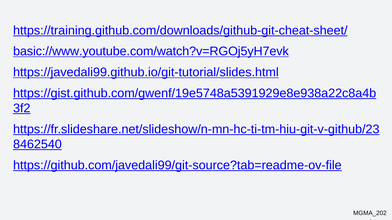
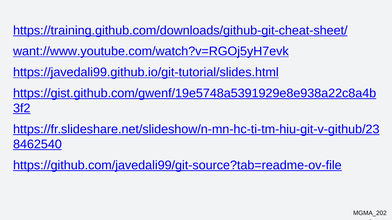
basic://www.youtube.com/watch?v=RGOj5yH7evk: basic://www.youtube.com/watch?v=RGOj5yH7evk -> want://www.youtube.com/watch?v=RGOj5yH7evk (151, 51)
